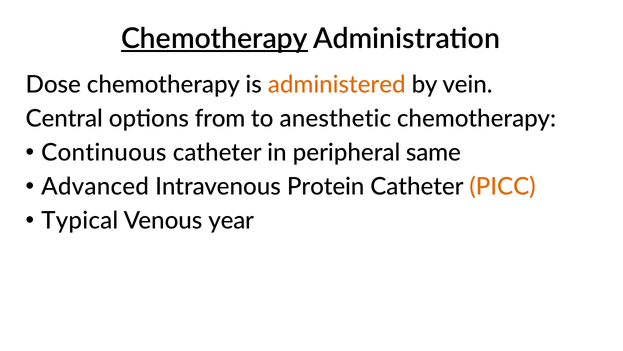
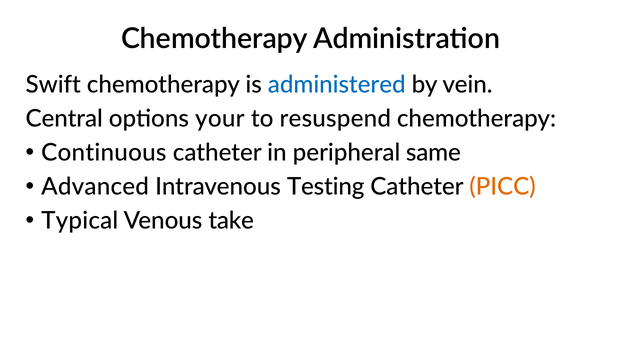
Chemotherapy underline: present -> none (214, 39)
Dose: Dose -> Swift (53, 85)
administered colour: orange -> blue (337, 85)
from: from -> your (220, 119)
anesthetic: anesthetic -> resuspend (335, 119)
Protein: Protein -> Testing (326, 187)
year: year -> take (231, 221)
